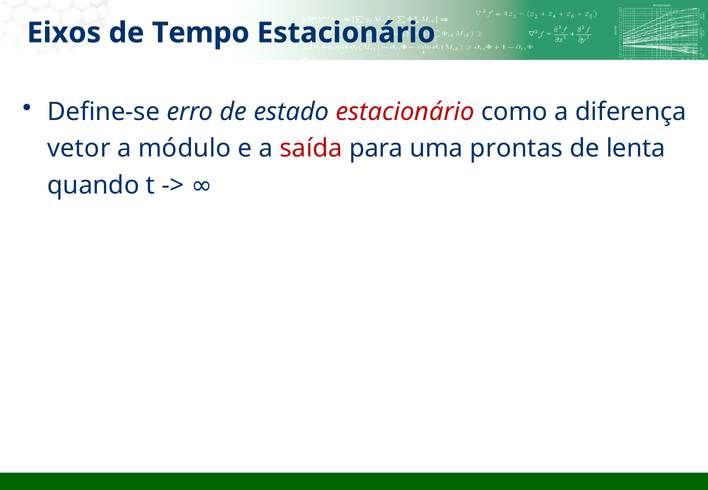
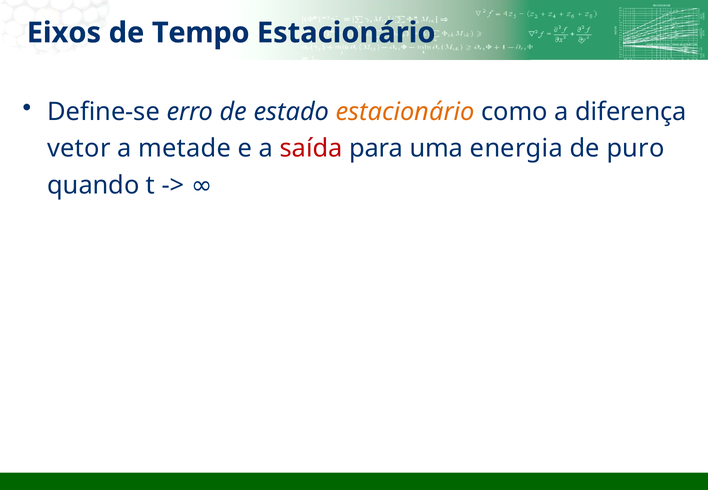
estacionário colour: red -> orange (405, 112)
módulo: módulo -> metade (185, 149)
prontas: prontas -> energia (516, 149)
lenta: lenta -> puro (636, 149)
